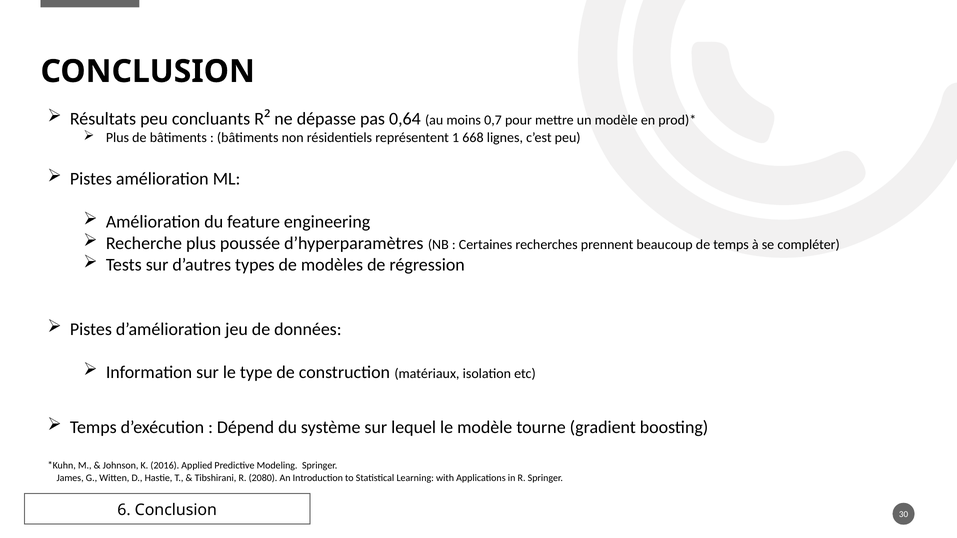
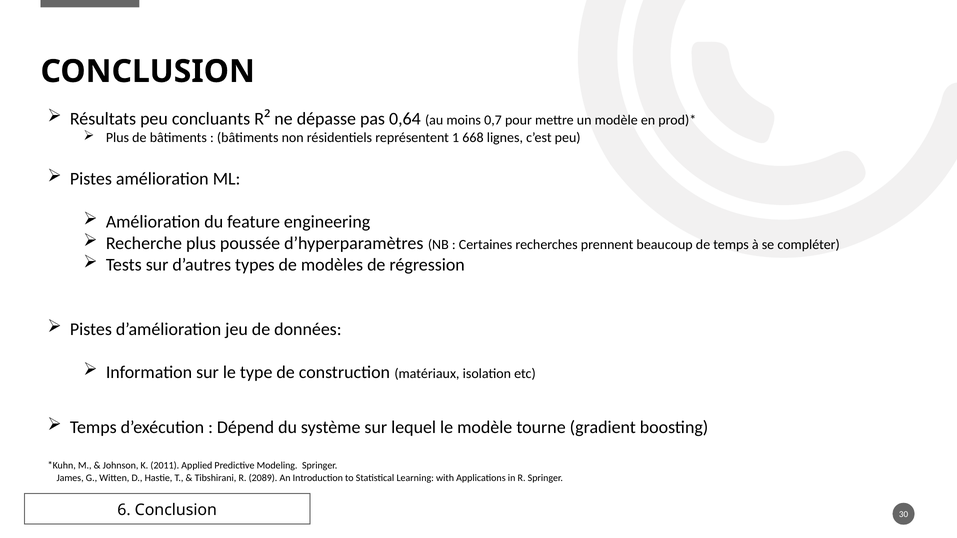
2016: 2016 -> 2011 (165, 466)
2080: 2080 -> 2089 (263, 478)
